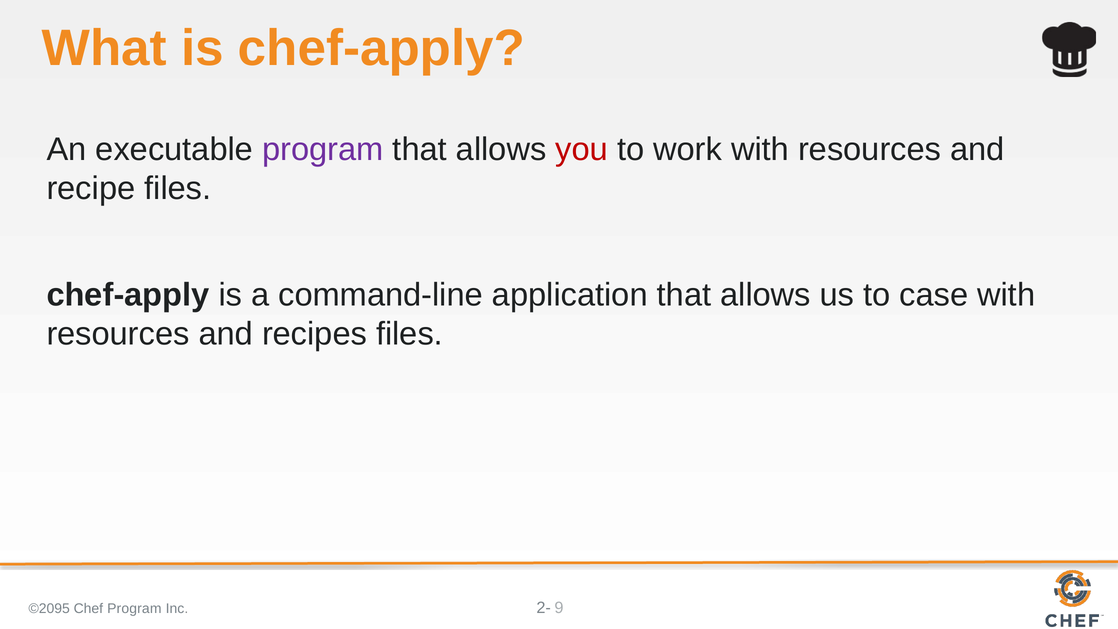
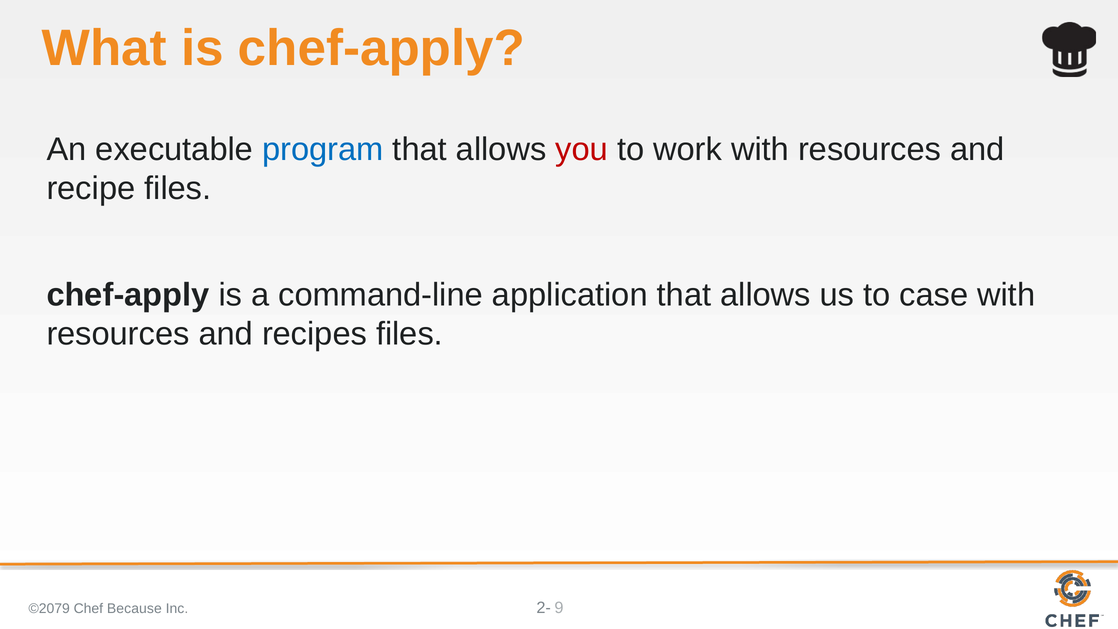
program colour: purple -> blue (323, 150)
©2095: ©2095 -> ©2079 (49, 608)
Chef Program: Program -> Because (134, 608)
